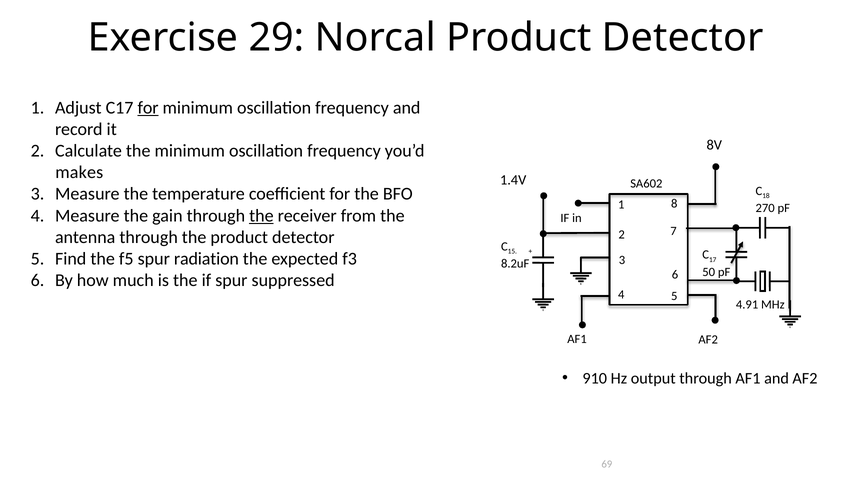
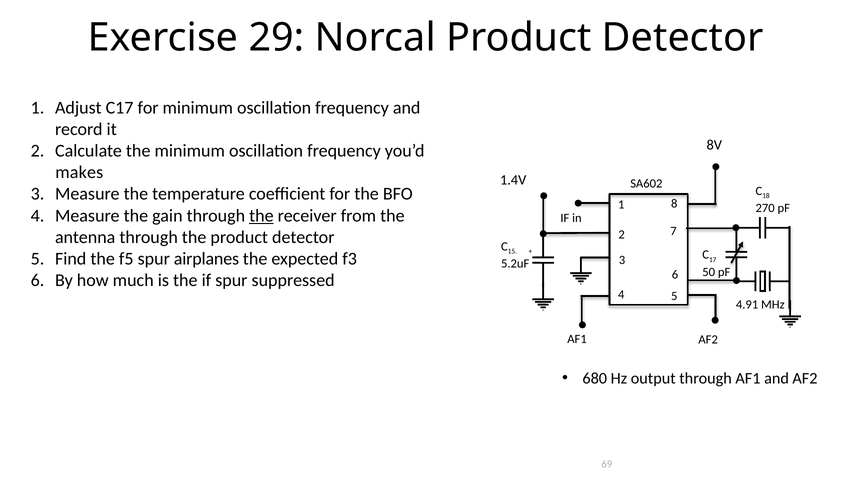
for underline: present -> none (148, 108)
radiation: radiation -> airplanes (206, 259)
8.2uF: 8.2uF -> 5.2uF (515, 264)
910: 910 -> 680 (595, 378)
